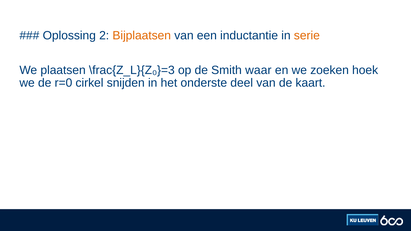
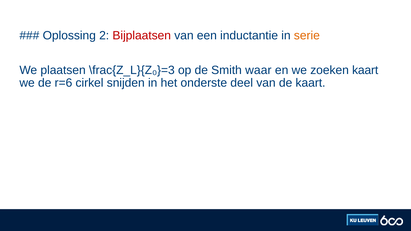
Bijplaatsen colour: orange -> red (142, 36)
zoeken hoek: hoek -> kaart (365, 70)
r=0: r=0 -> r=6 (63, 83)
